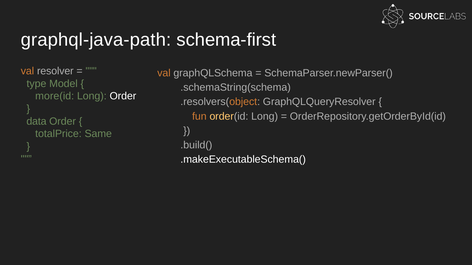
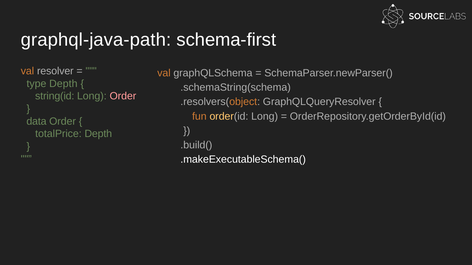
type Model: Model -> Depth (63, 84)
more(id: more(id -> string(id (55, 96)
Order colour: white -> pink (123, 96)
totalPrice Same: Same -> Depth (98, 134)
